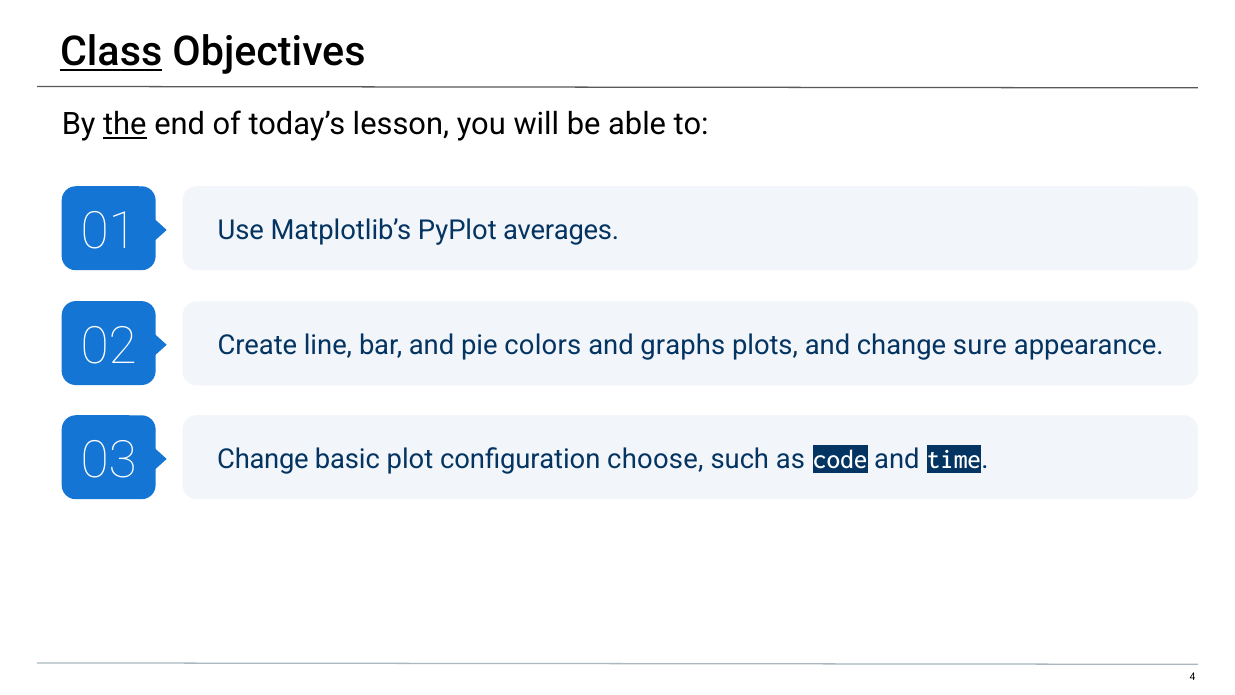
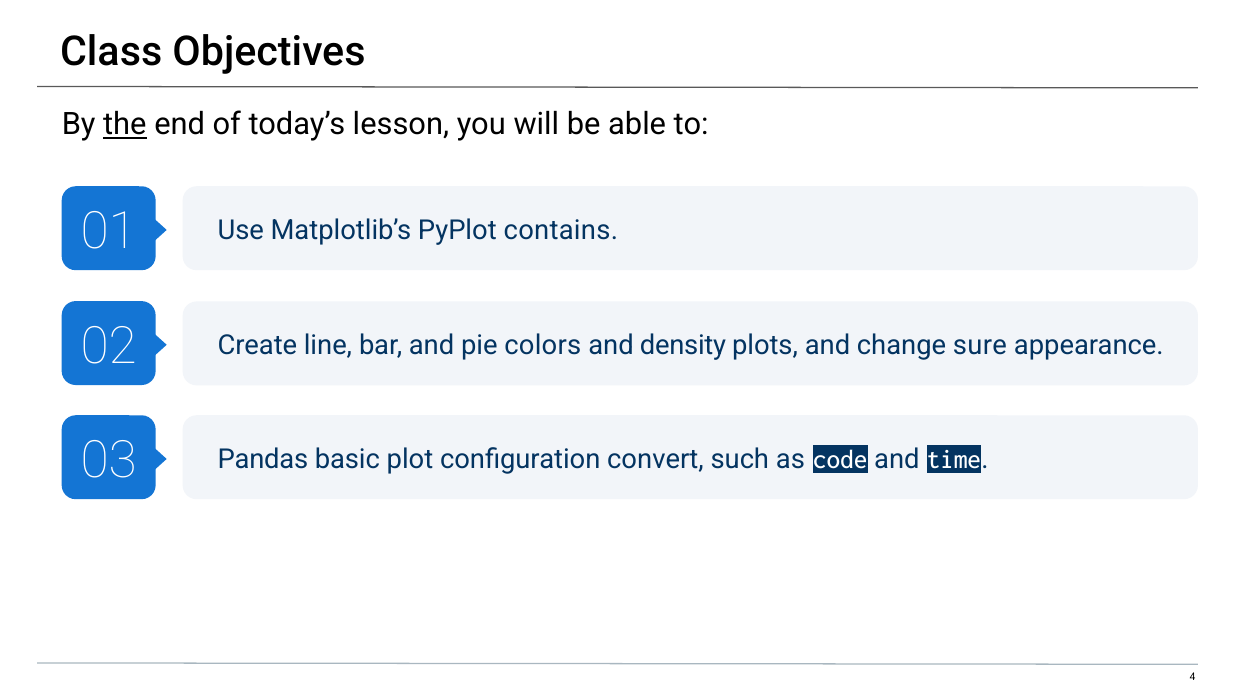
Class underline: present -> none (111, 52)
averages: averages -> contains (561, 230)
graphs: graphs -> density (683, 345)
Change: Change -> Pandas (263, 459)
choose: choose -> convert (655, 459)
